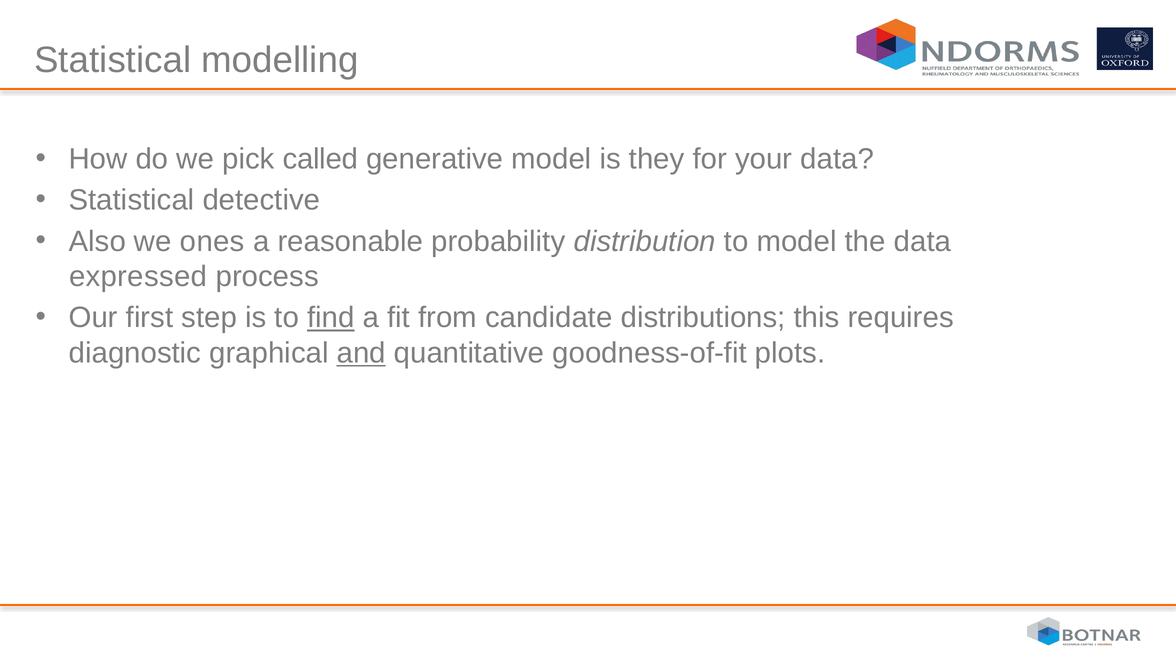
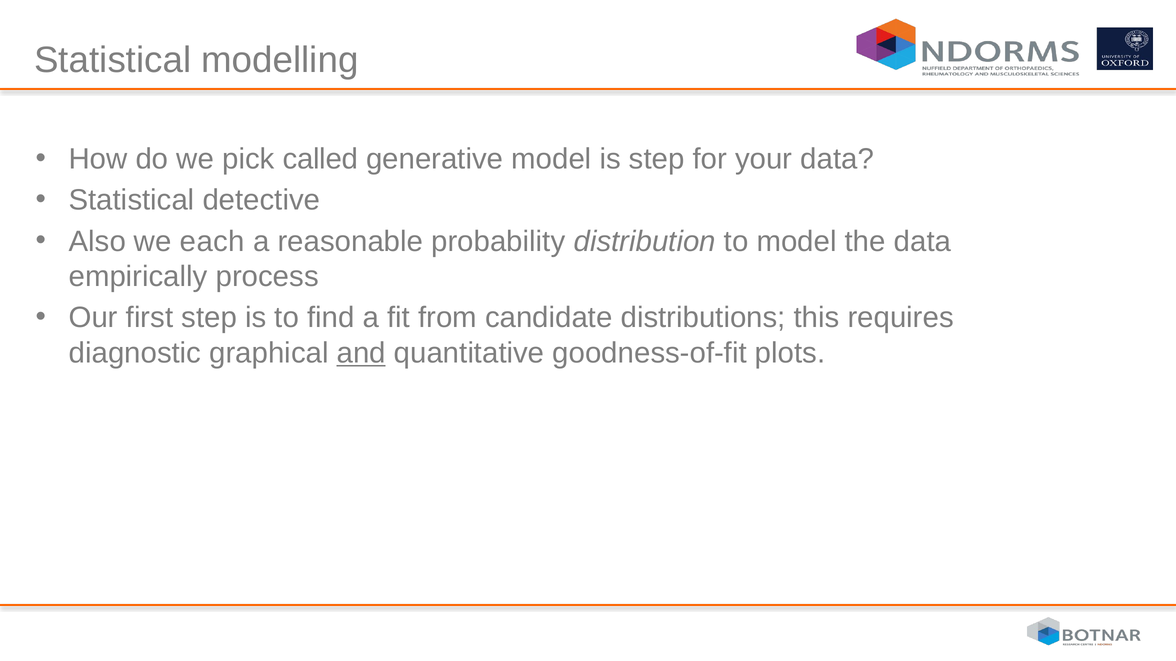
is they: they -> step (657, 159)
ones: ones -> each (212, 242)
expressed: expressed -> empirically (138, 277)
find underline: present -> none (331, 318)
